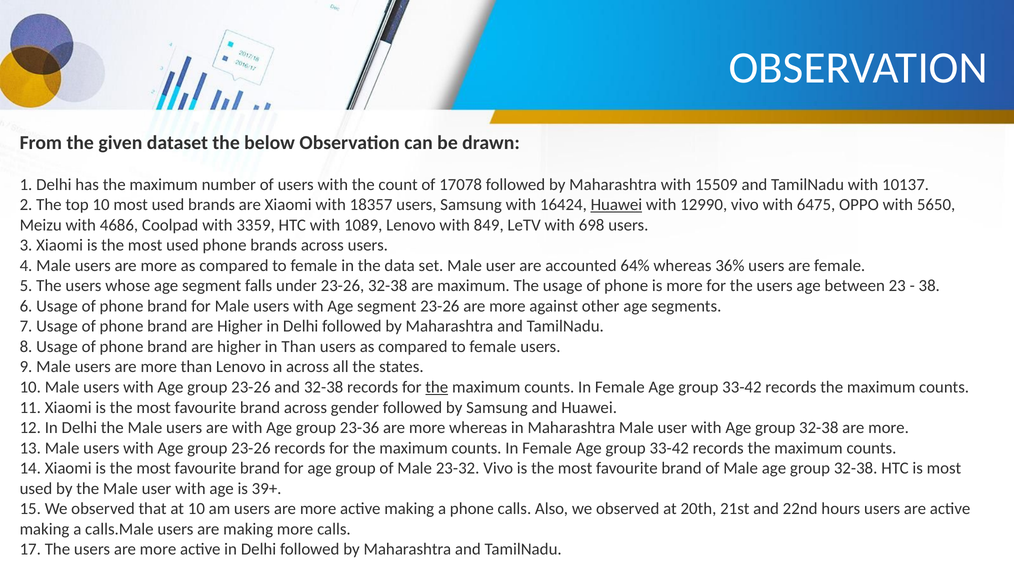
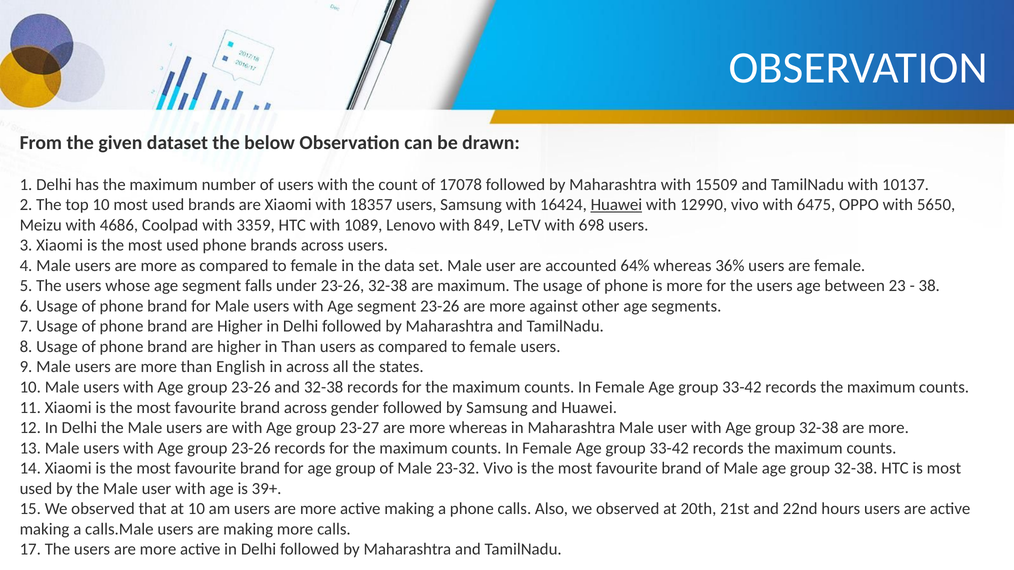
than Lenovo: Lenovo -> English (241, 367)
the underline: present -> none (437, 387)
23-36: 23-36 -> 23-27 (360, 428)
